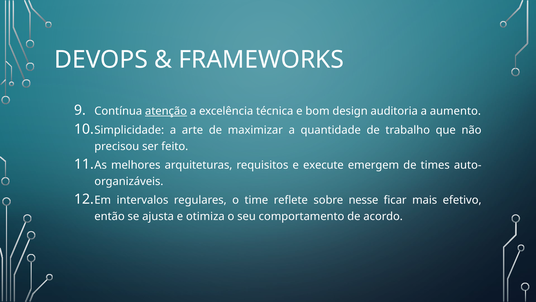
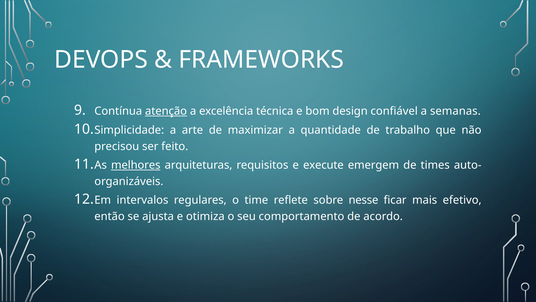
auditoria: auditoria -> confiável (394, 111)
aumento: aumento -> semanas (455, 111)
melhores underline: none -> present (136, 165)
